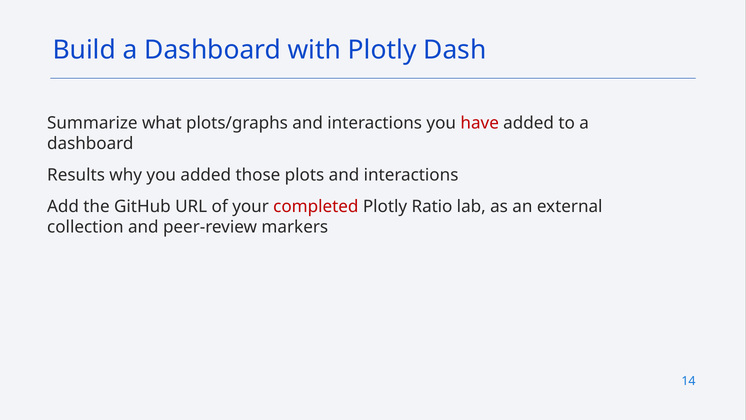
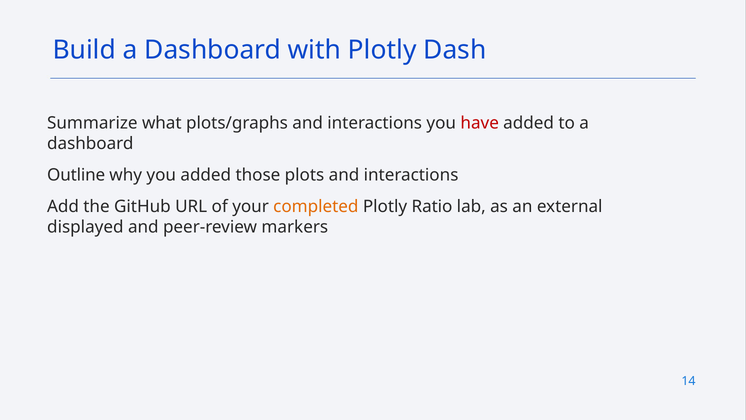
Results: Results -> Outline (76, 175)
completed colour: red -> orange (316, 206)
collection: collection -> displayed (85, 227)
